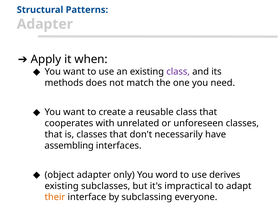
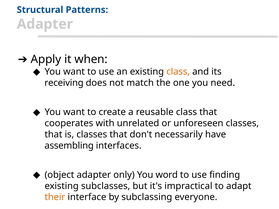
class colour: purple -> orange (178, 72)
methods: methods -> receiving (64, 83)
derives: derives -> finding (225, 175)
